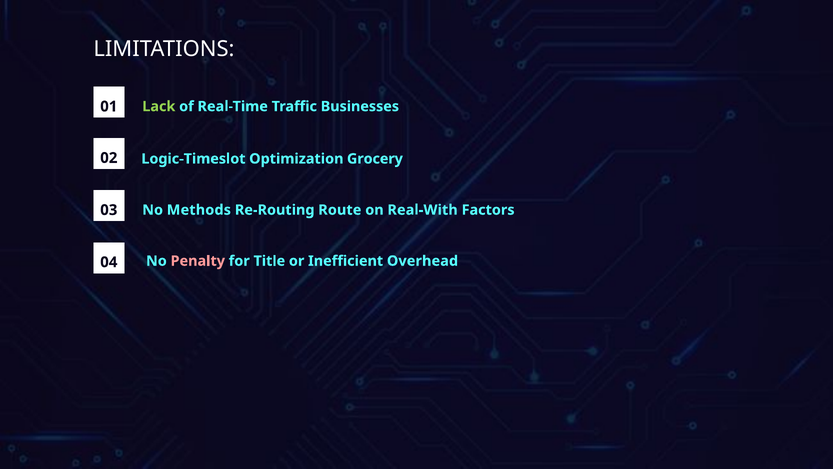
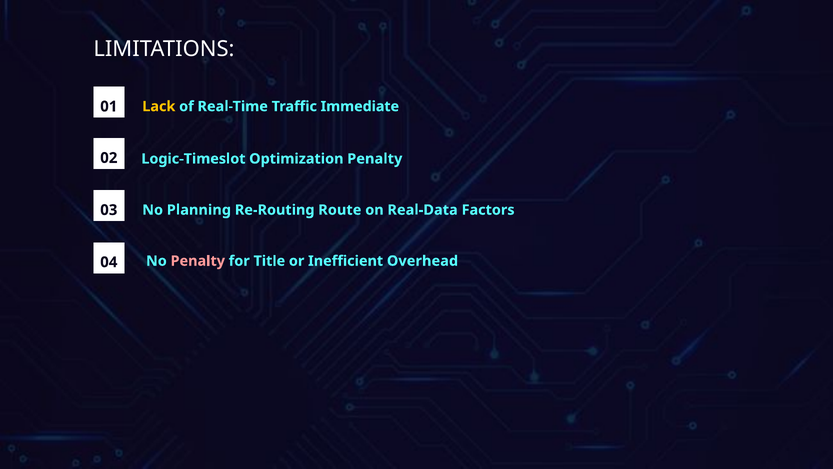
Lack colour: light green -> yellow (159, 106)
Businesses: Businesses -> Immediate (360, 106)
Optimization Grocery: Grocery -> Penalty (375, 159)
Methods: Methods -> Planning (199, 210)
Real-With: Real-With -> Real-Data (423, 210)
